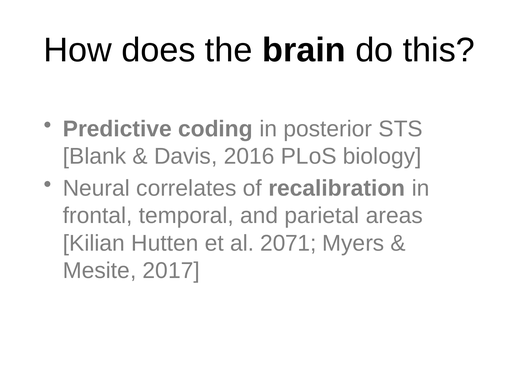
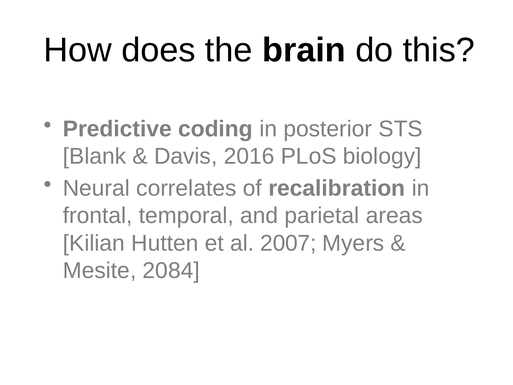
2071: 2071 -> 2007 (288, 243)
2017: 2017 -> 2084 (171, 270)
